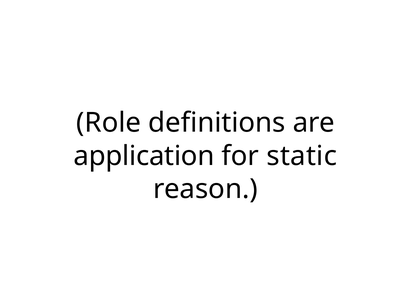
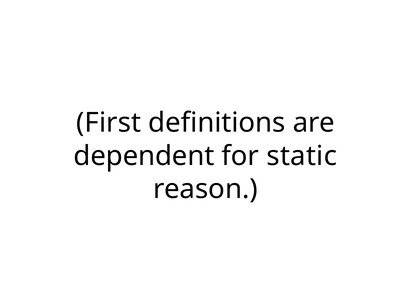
Role: Role -> First (109, 123)
application: application -> dependent (144, 156)
